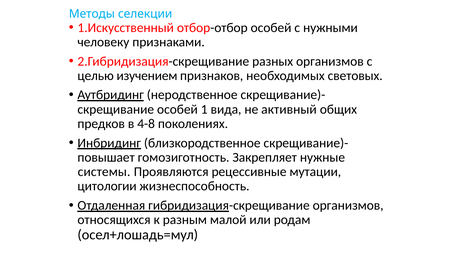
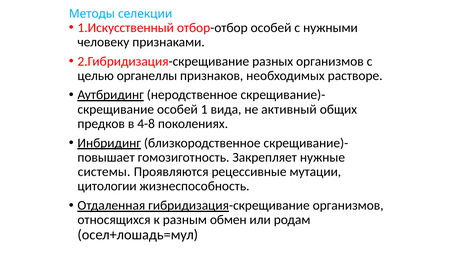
изучением: изучением -> органеллы (147, 76)
световых: световых -> растворе (355, 76)
малой: малой -> обмен (228, 220)
